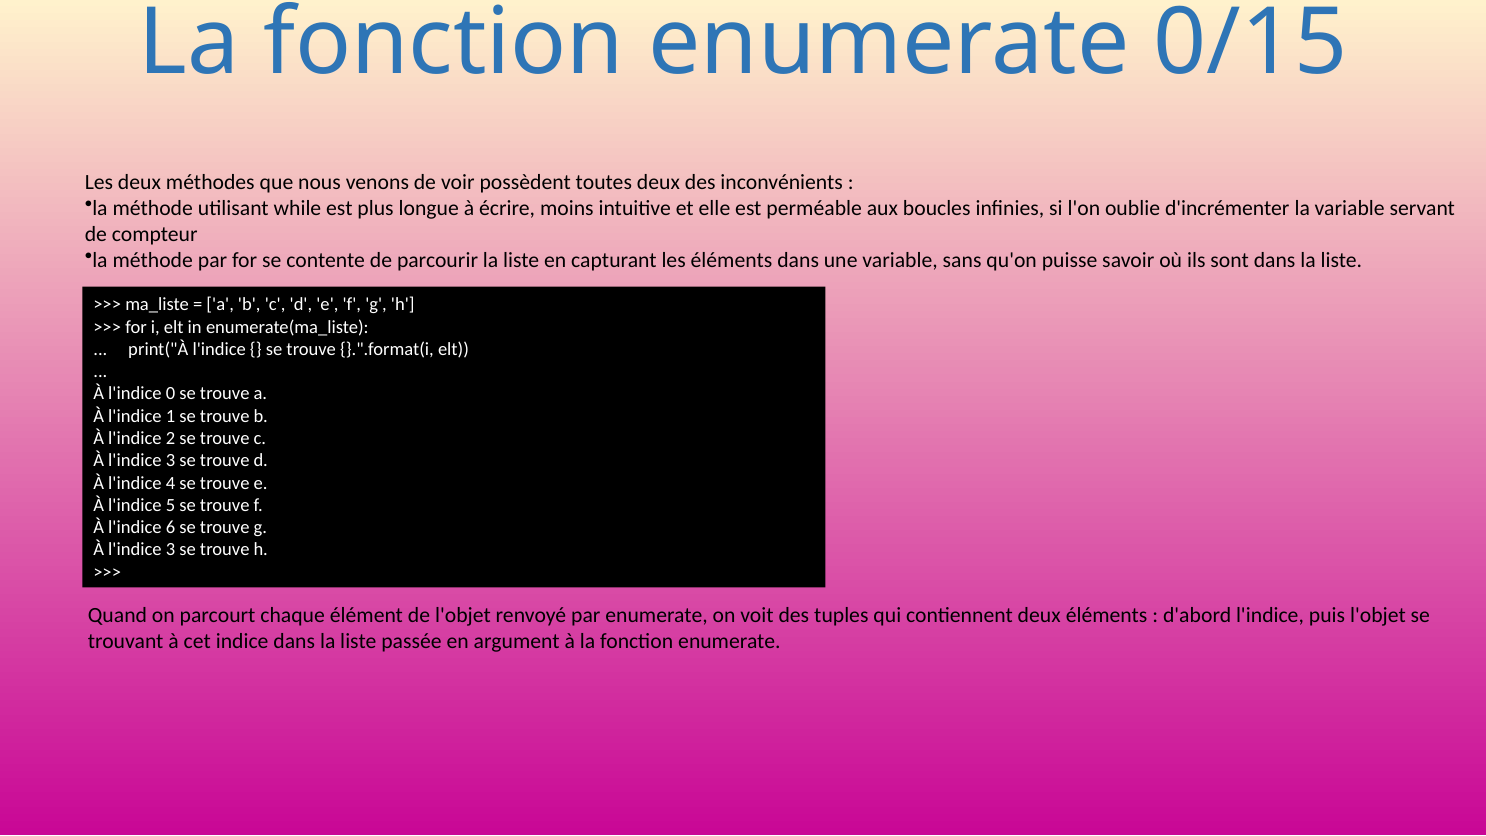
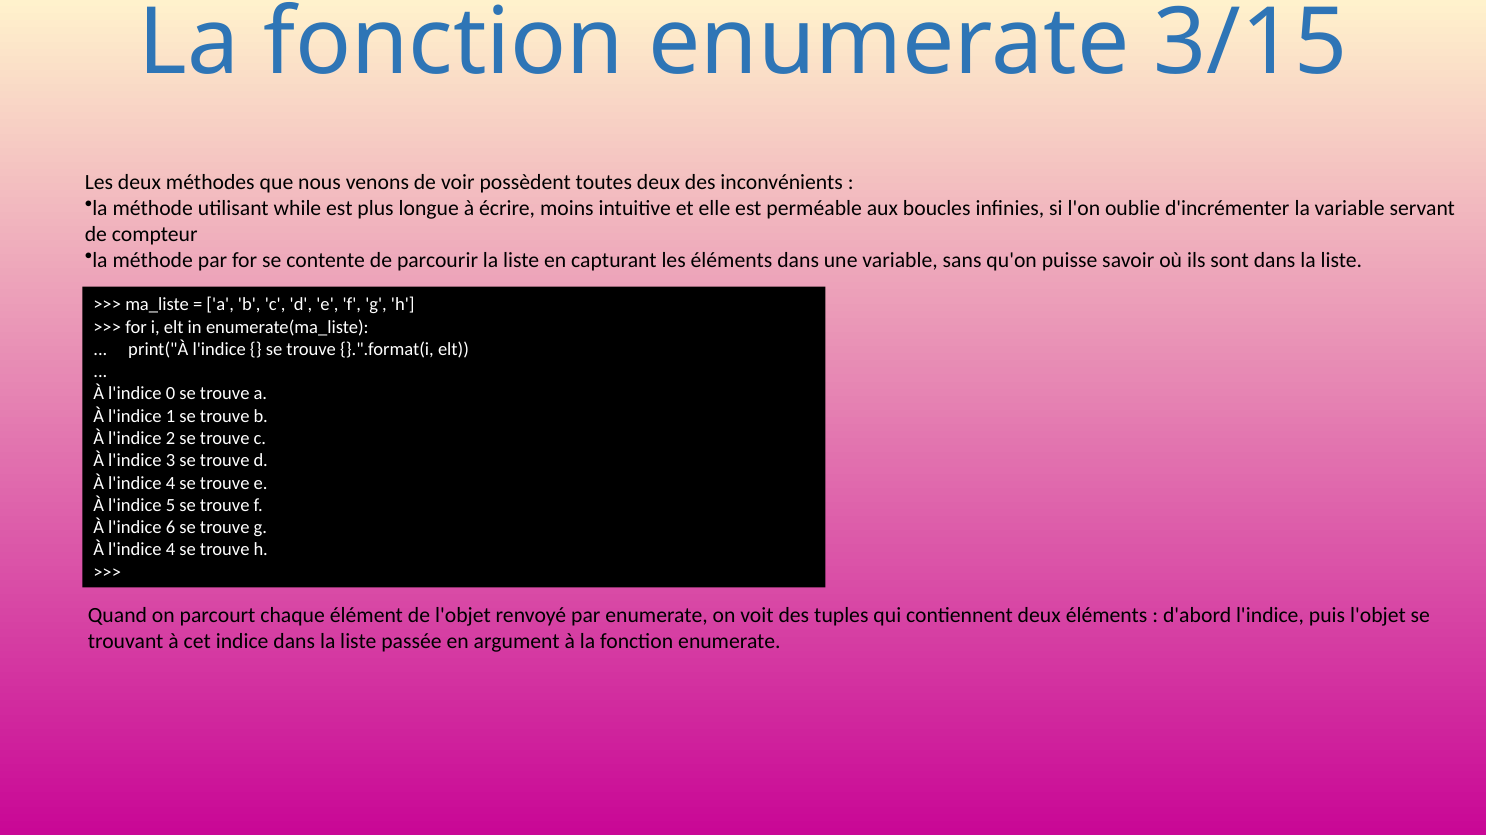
0/15: 0/15 -> 3/15 (1251, 43)
3: 3 -> 4 (171, 550)
